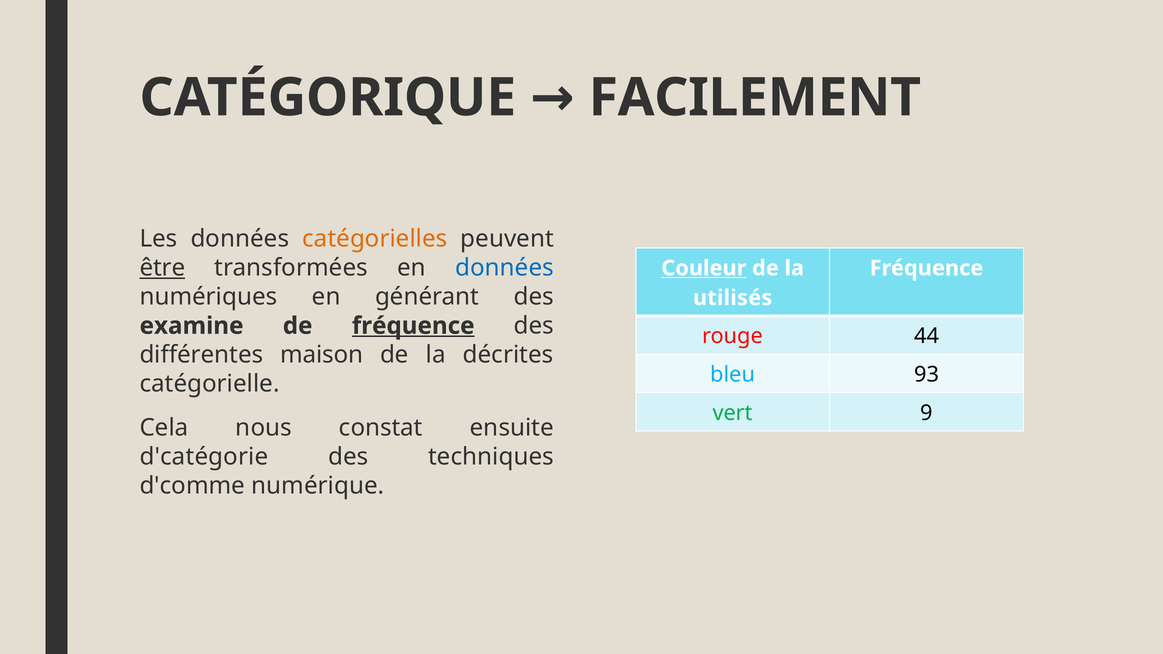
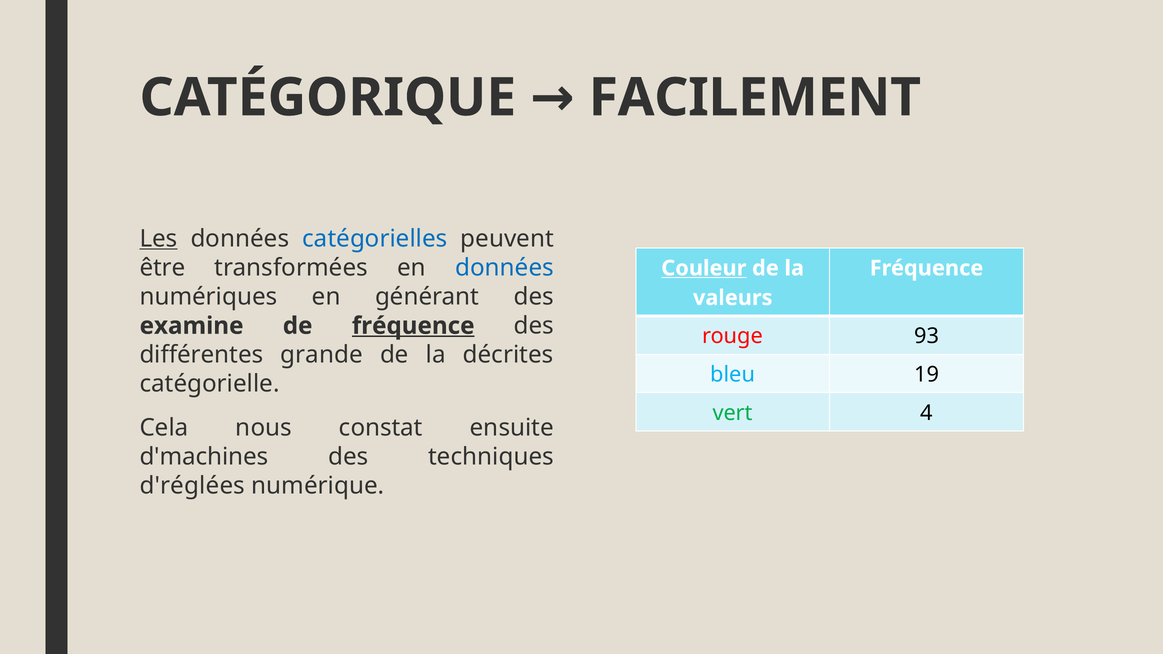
Les underline: none -> present (159, 239)
catégorielles colour: orange -> blue (375, 239)
être underline: present -> none (162, 268)
utilisés: utilisés -> valeurs (733, 298)
44: 44 -> 93 (927, 336)
maison: maison -> grande (322, 355)
93: 93 -> 19 (927, 375)
9: 9 -> 4 (927, 413)
d'catégorie: d'catégorie -> d'machines (204, 457)
d'comme: d'comme -> d'réglées (192, 486)
